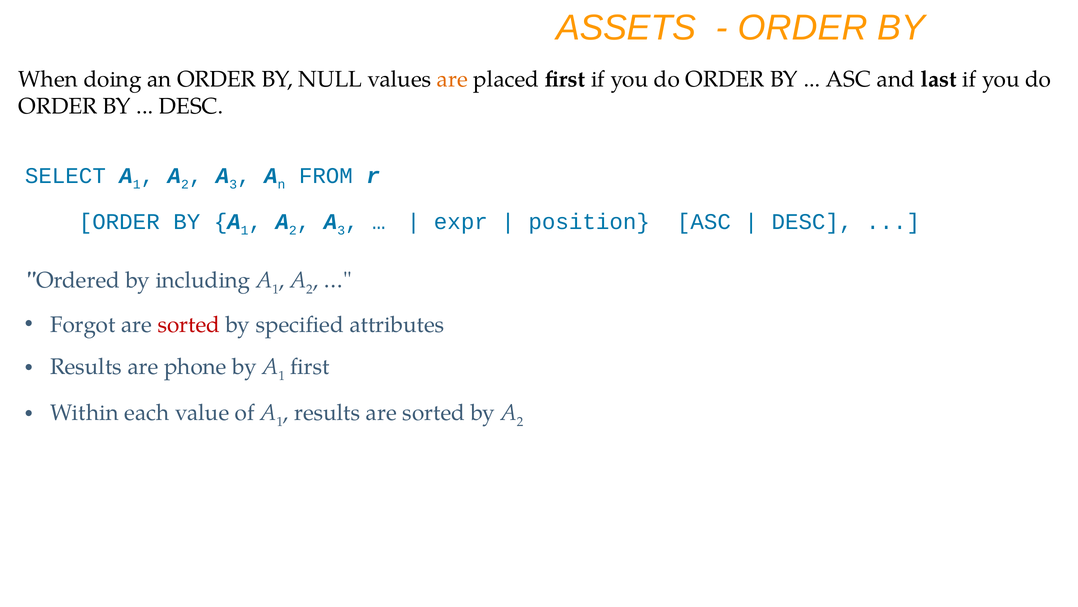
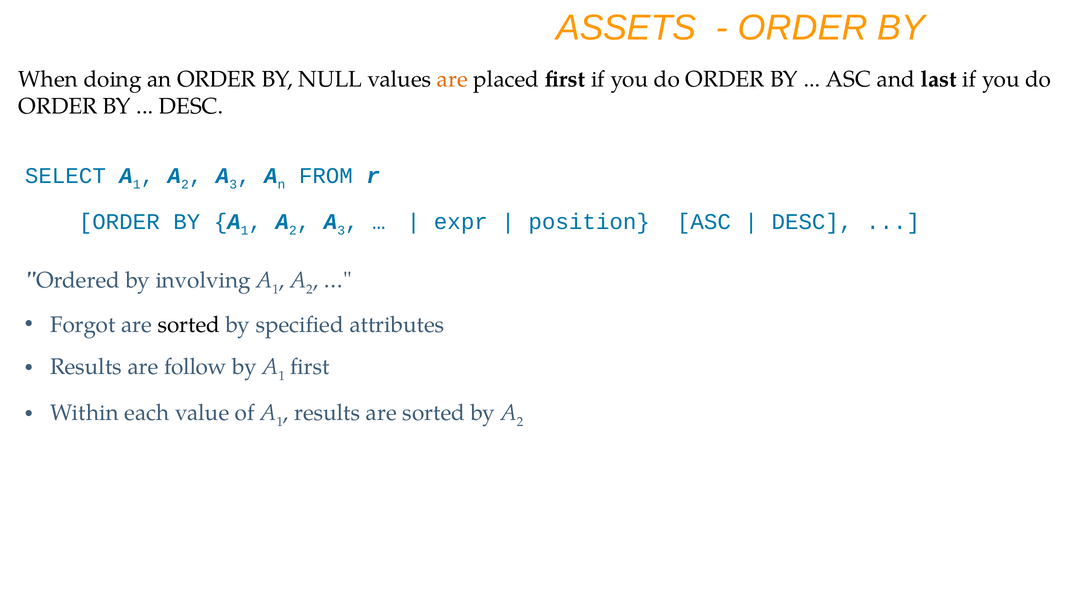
including: including -> involving (203, 280)
sorted colour: red -> black (189, 324)
phone: phone -> follow (195, 367)
